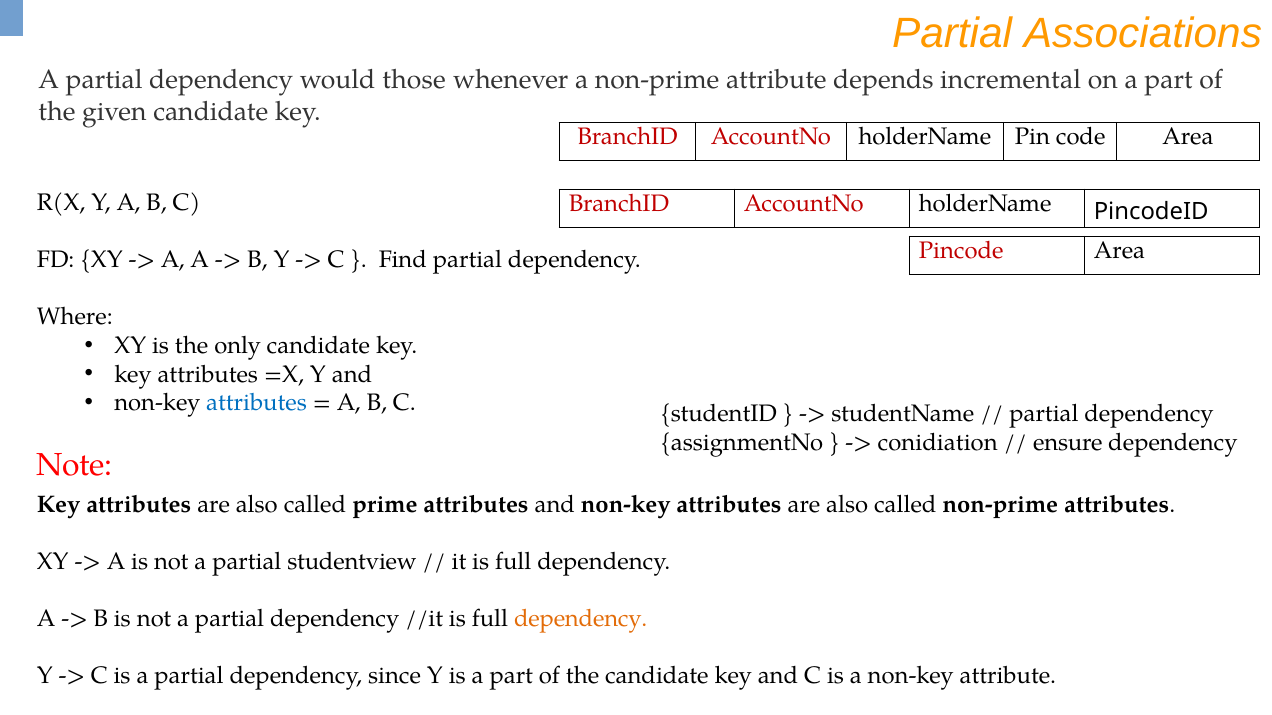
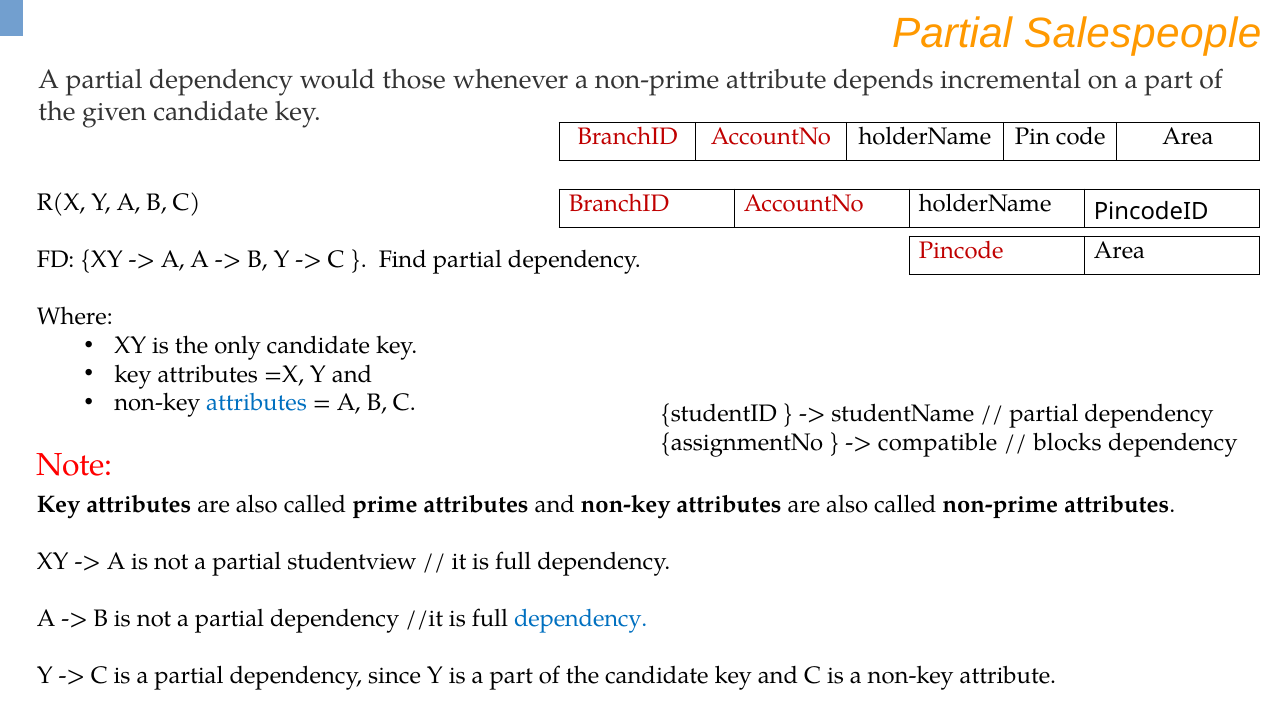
Associations: Associations -> Salespeople (1143, 33)
conidiation: conidiation -> compatible (938, 443)
ensure: ensure -> blocks (1068, 443)
dependency colour: orange -> blue (581, 619)
